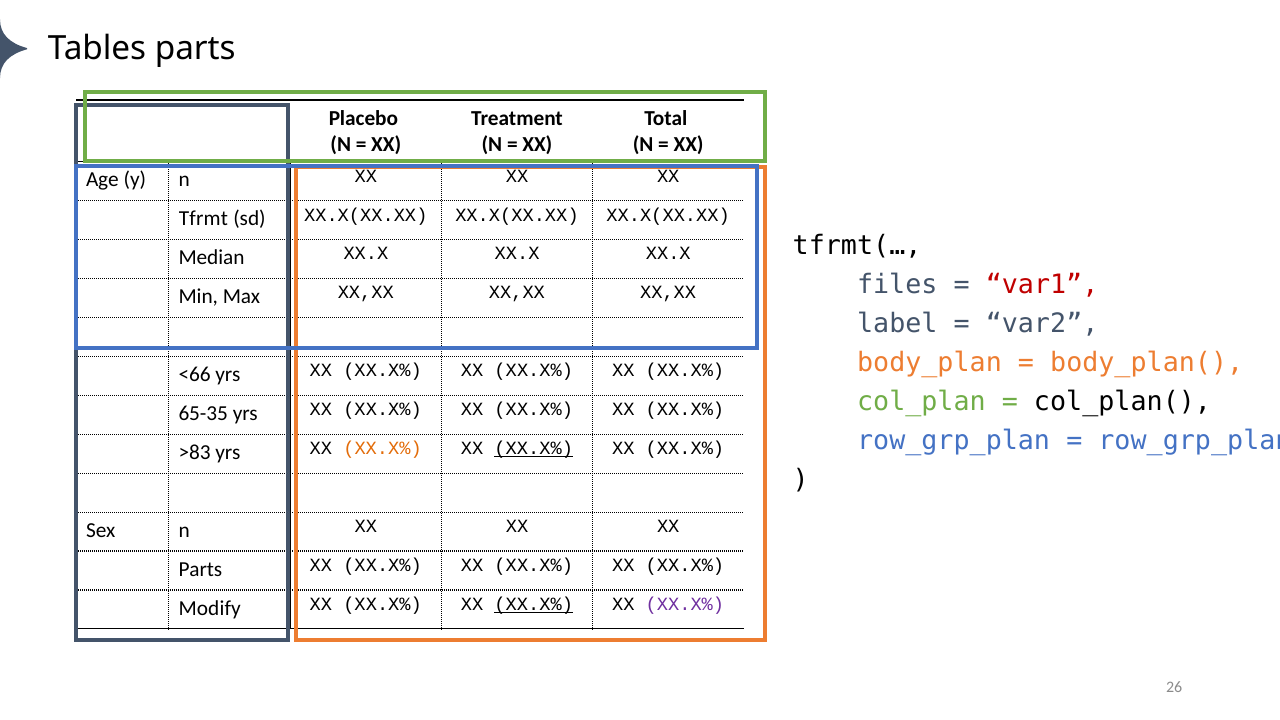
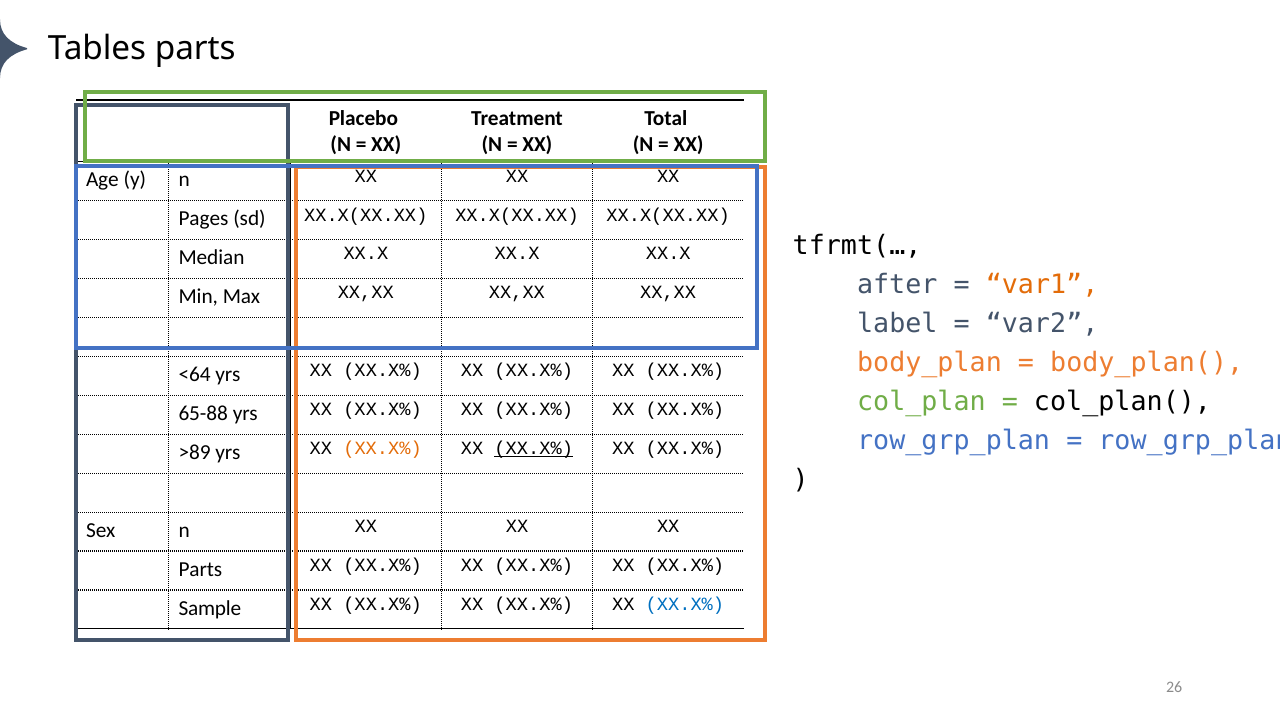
Tfrmt: Tfrmt -> Pages (204, 219)
files: files -> after (897, 284)
var1 colour: red -> orange (1042, 284)
<66: <66 -> <64 (195, 375)
65-35: 65-35 -> 65-88 (203, 413)
>83: >83 -> >89 (195, 452)
Modify: Modify -> Sample (210, 608)
XX.X% underline: present -> none (534, 604)
XX.X% colour: purple -> blue (685, 604)
